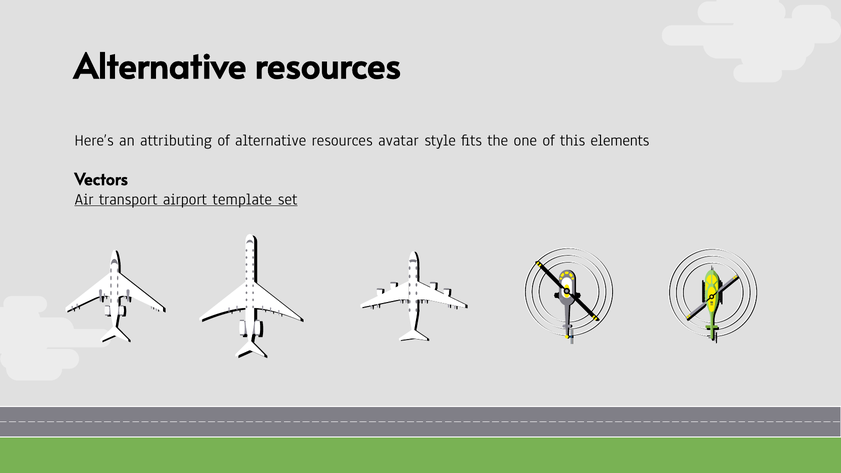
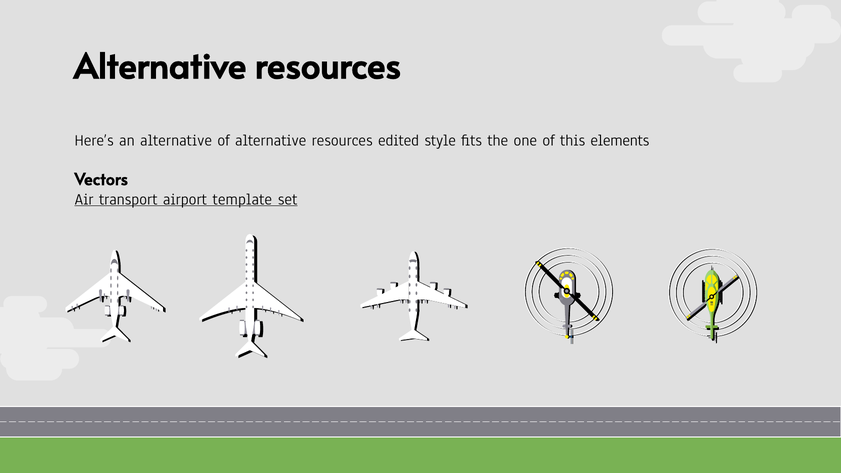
an attributing: attributing -> alternative (176, 140)
avatar: avatar -> edited (399, 140)
